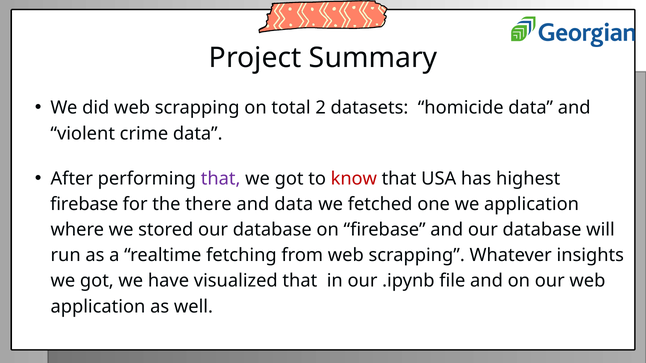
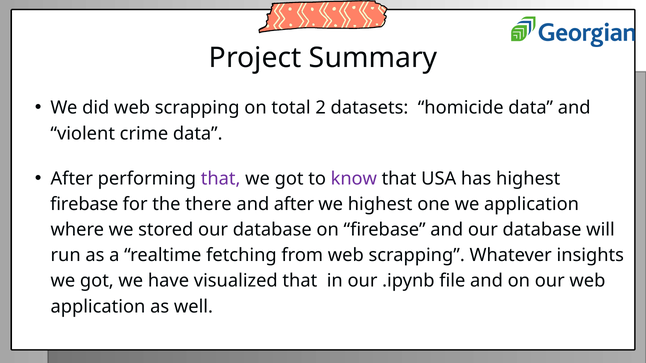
know colour: red -> purple (354, 179)
and data: data -> after (294, 204)
we fetched: fetched -> highest (380, 204)
